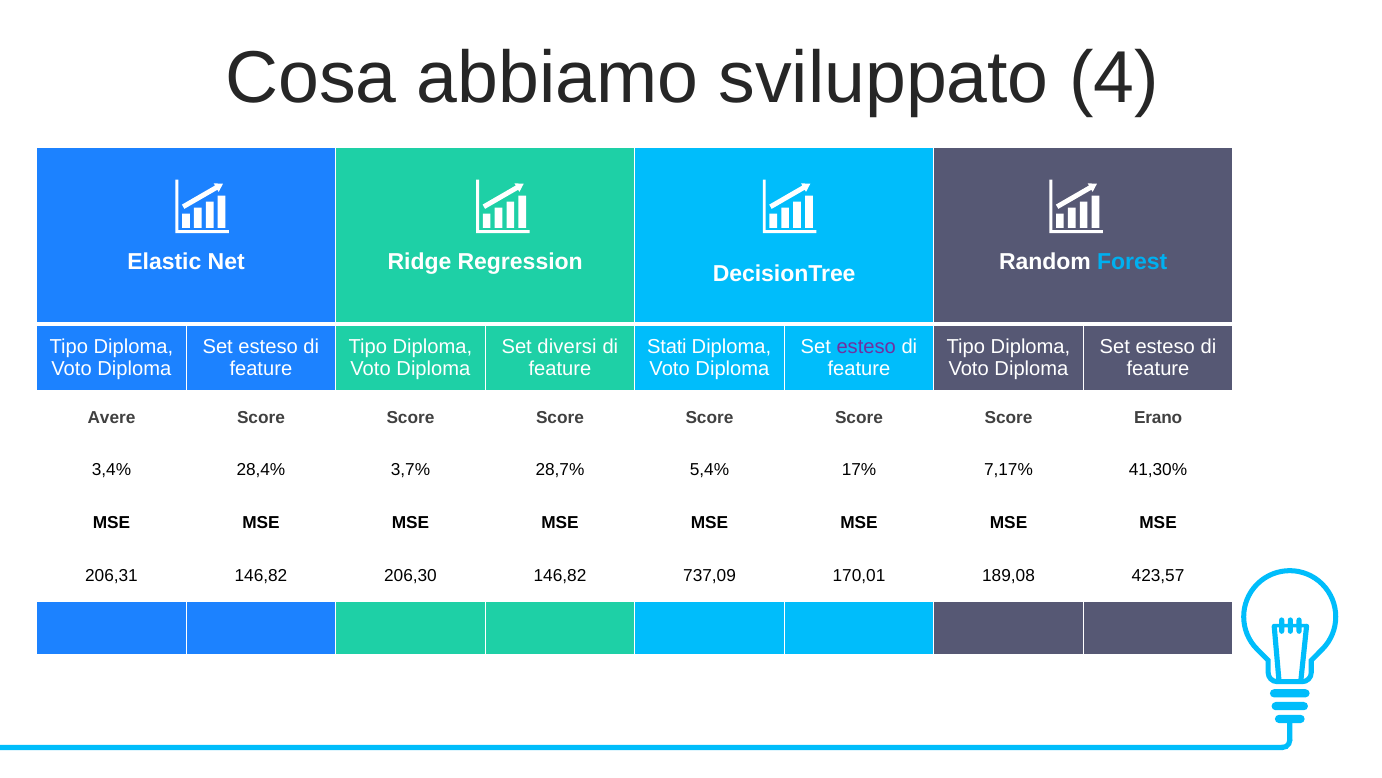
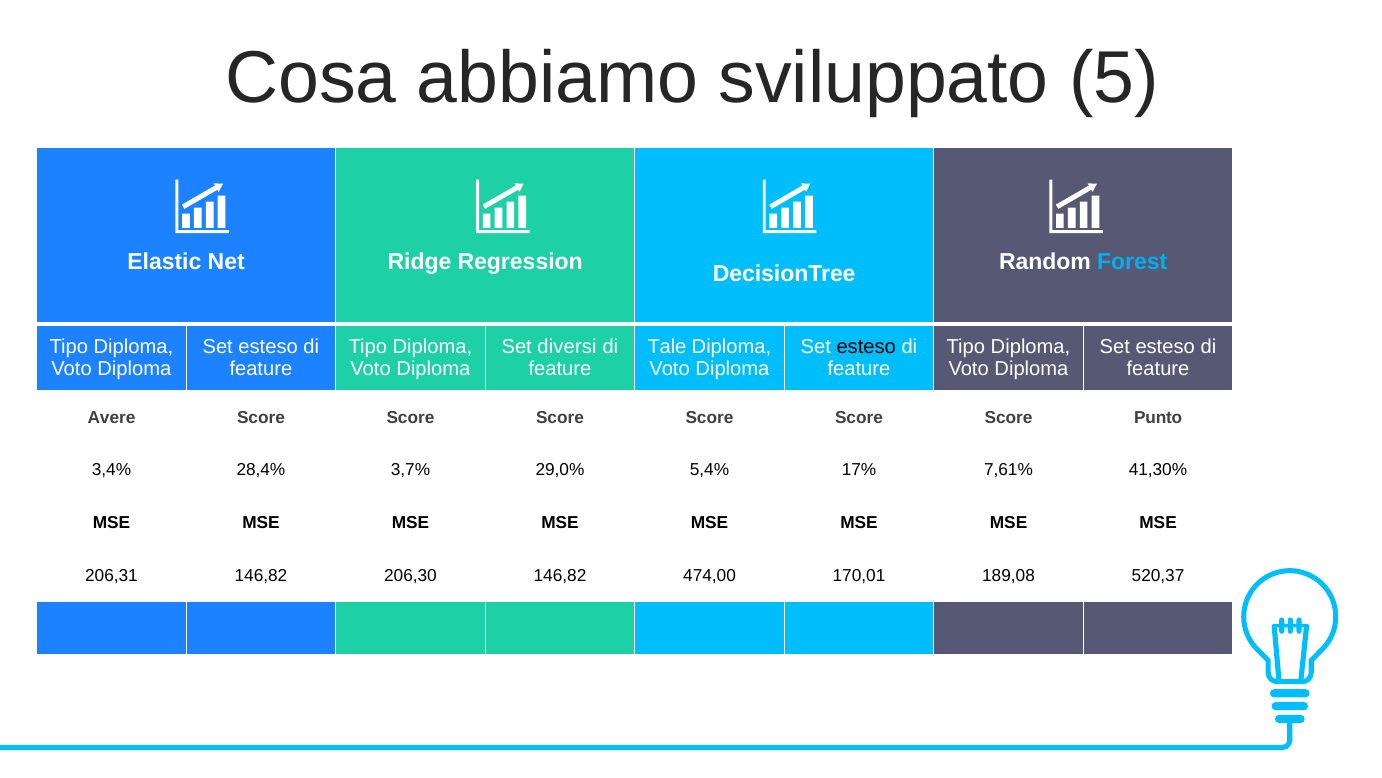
4: 4 -> 5 (1114, 78)
Stati: Stati -> Tale (667, 346)
esteso colour: purple -> black (866, 346)
Erano: Erano -> Punto (1158, 417)
28,7%: 28,7% -> 29,0% (560, 470)
7,17%: 7,17% -> 7,61% (1008, 470)
737,09: 737,09 -> 474,00 (710, 575)
423,57: 423,57 -> 520,37 (1158, 575)
